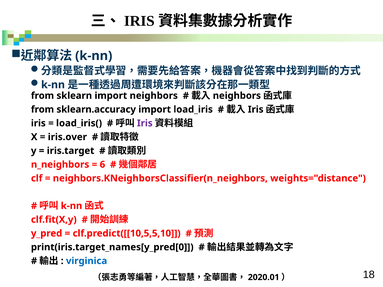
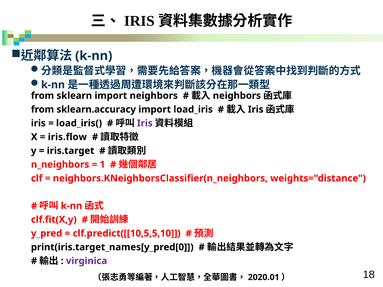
iris.over: iris.over -> iris.flow (67, 137)
6: 6 -> 1 (102, 165)
virginica colour: blue -> purple (87, 261)
